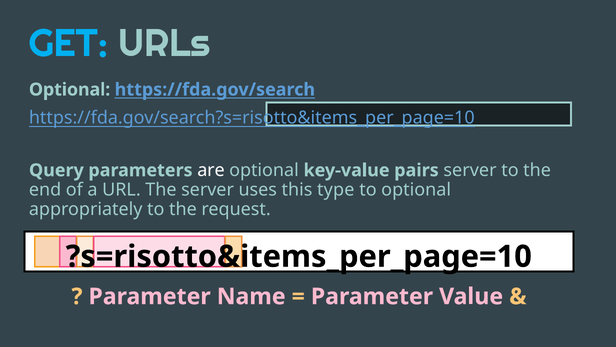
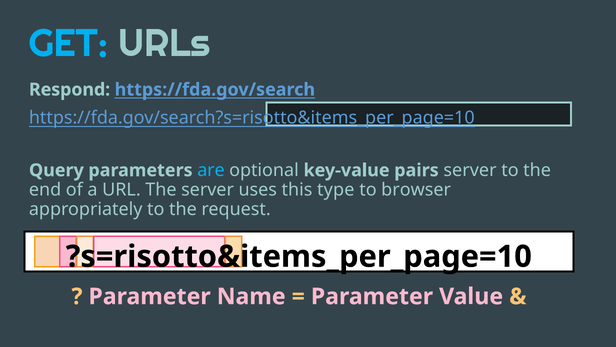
Optional: Optional -> Respond (70, 89)
are colour: white -> light blue (211, 170)
to optional: optional -> browser (416, 189)
